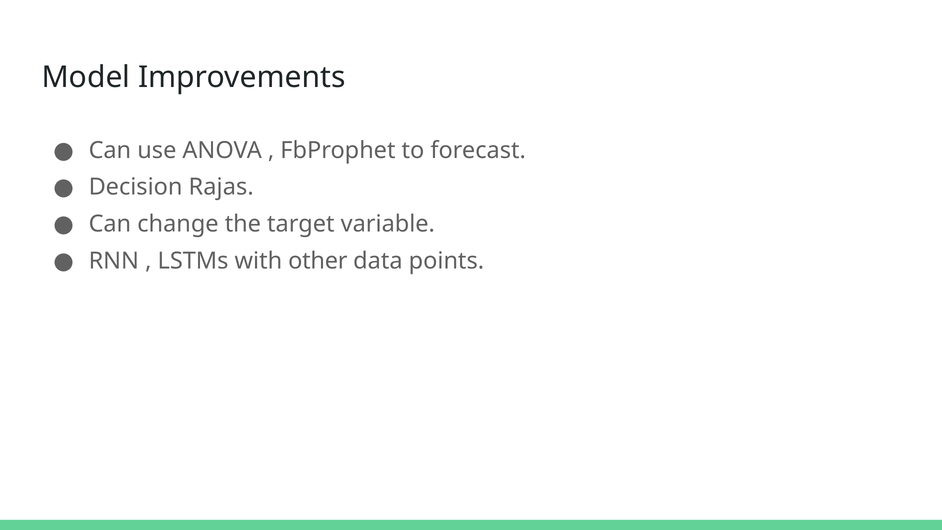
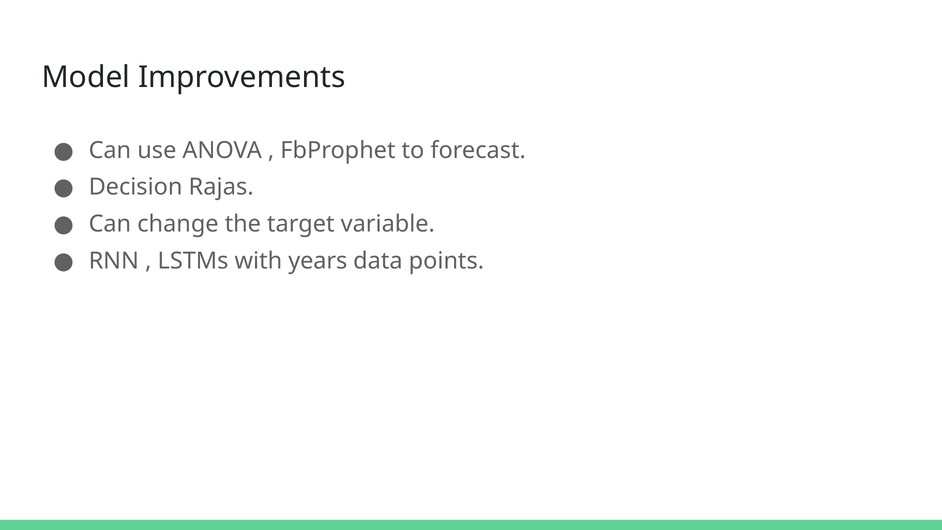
other: other -> years (318, 261)
